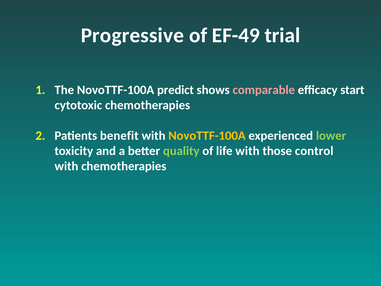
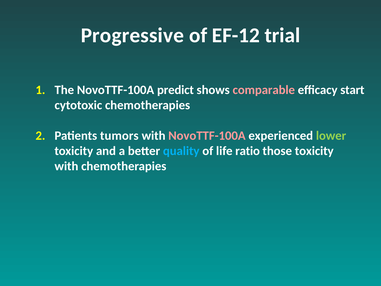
EF-49: EF-49 -> EF-12 (236, 35)
benefit: benefit -> tumors (119, 135)
NovoTTF-100A colour: yellow -> pink (207, 135)
quality colour: light green -> light blue (181, 151)
life with: with -> ratio (248, 151)
those control: control -> toxicity (314, 151)
